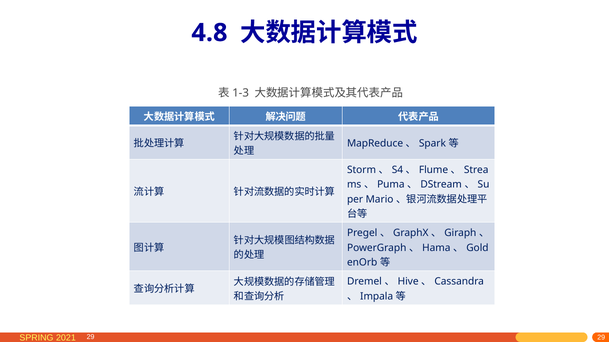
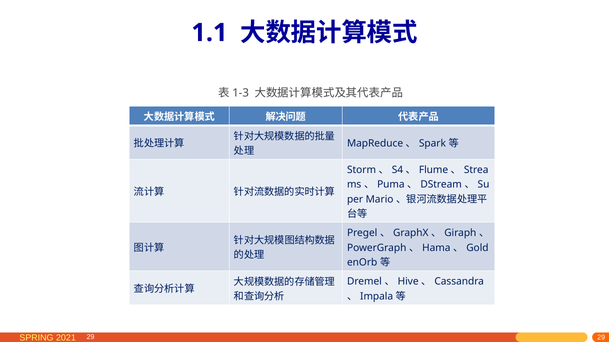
4.8: 4.8 -> 1.1 (209, 33)
